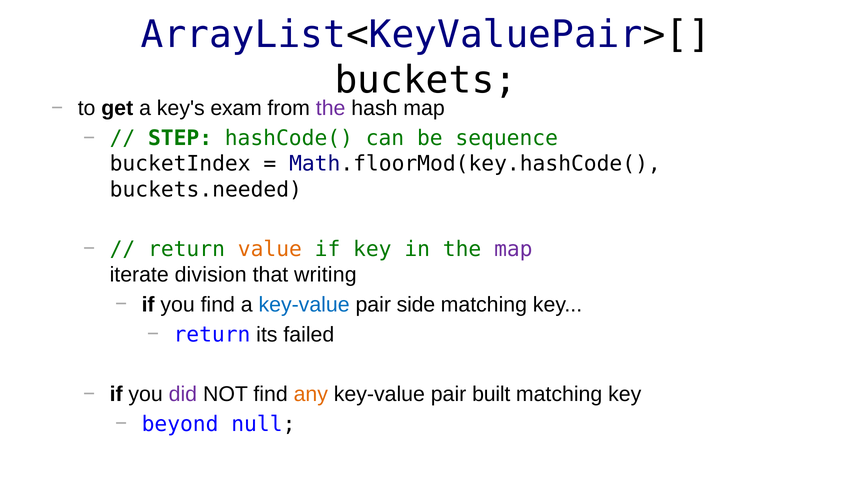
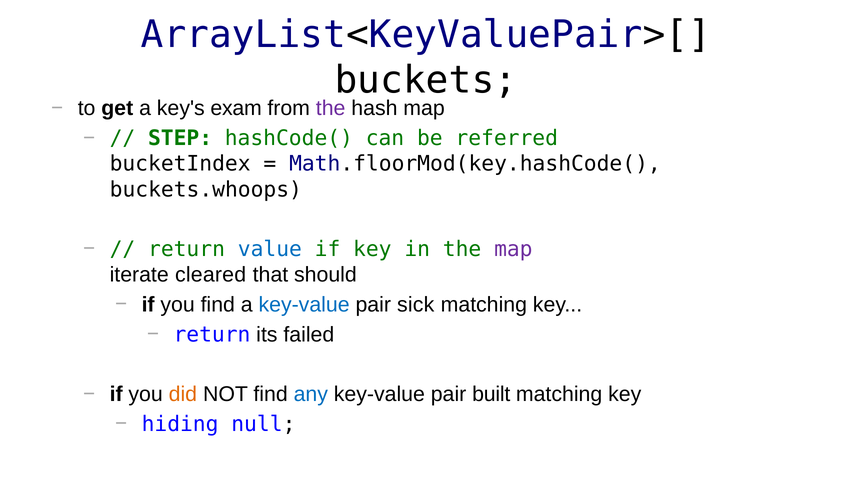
sequence: sequence -> referred (507, 138)
buckets.needed: buckets.needed -> buckets.whoops (206, 189)
value colour: orange -> blue (270, 249)
division: division -> cleared (211, 274)
writing: writing -> should (325, 274)
side: side -> sick (416, 304)
did colour: purple -> orange (183, 394)
any colour: orange -> blue (311, 394)
beyond: beyond -> hiding (180, 424)
